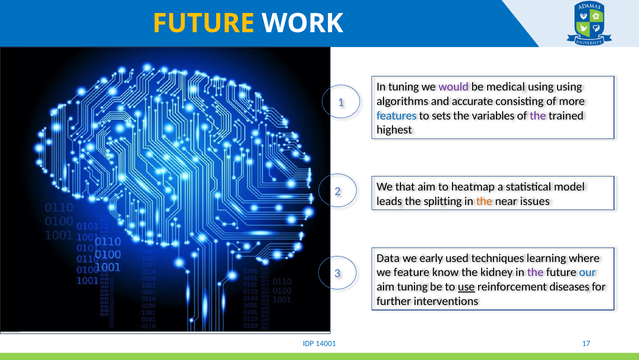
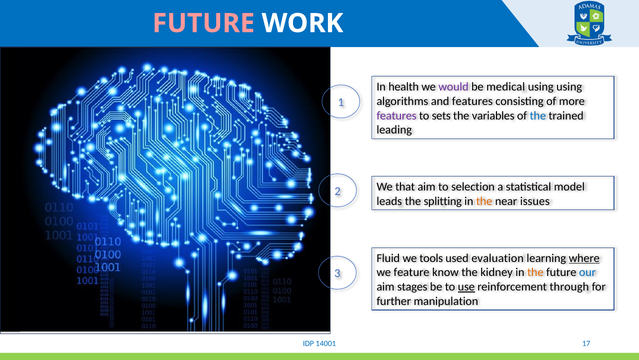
FUTURE colour: yellow -> pink (204, 23)
In tuning: tuning -> health (404, 87)
and accurate: accurate -> features (472, 101)
features colour: blue -> purple (396, 115)
the colour: purple -> blue (538, 115)
highest: highest -> leading (394, 130)
heatmap: heatmap -> selection (473, 186)
Data: Data -> Fluid (388, 258)
early: early -> tools (431, 258)
techniques: techniques -> evaluation (498, 258)
where underline: none -> present (584, 258)
the colour: purple -> orange (535, 272)
aim tuning: tuning -> stages (412, 286)
diseases: diseases -> through (569, 286)
interventions: interventions -> manipulation (446, 301)
